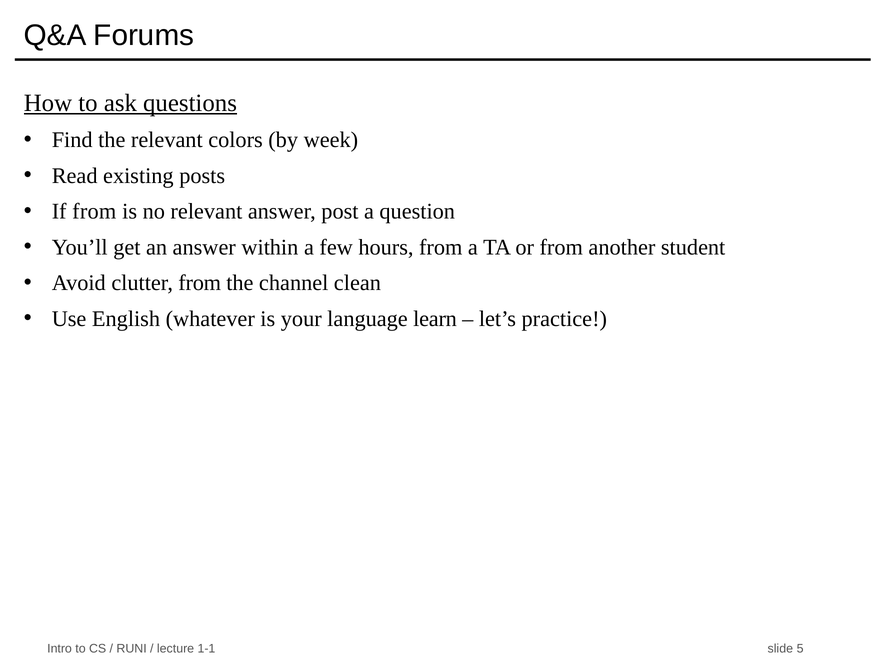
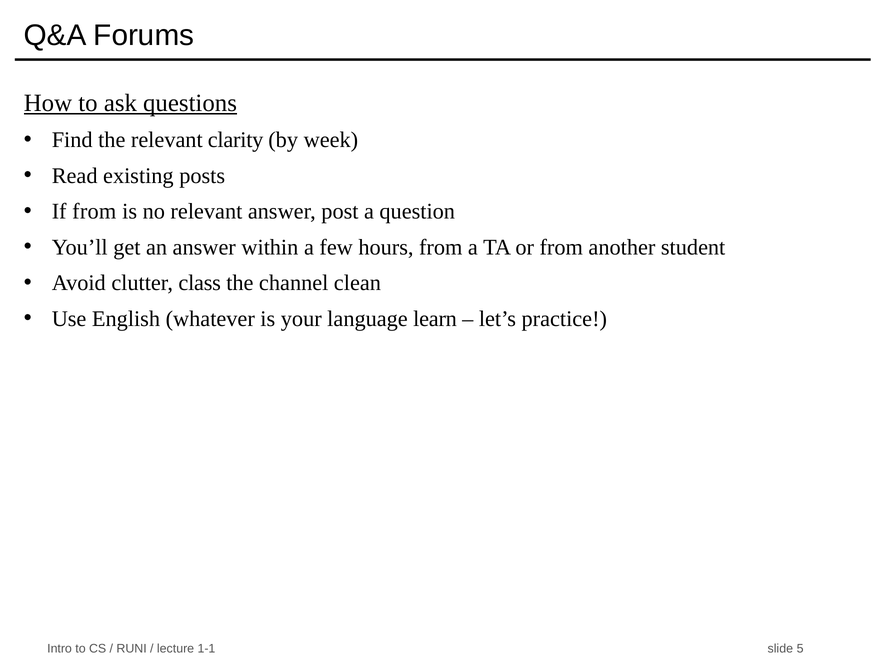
colors: colors -> clarity (236, 140)
clutter from: from -> class (200, 283)
